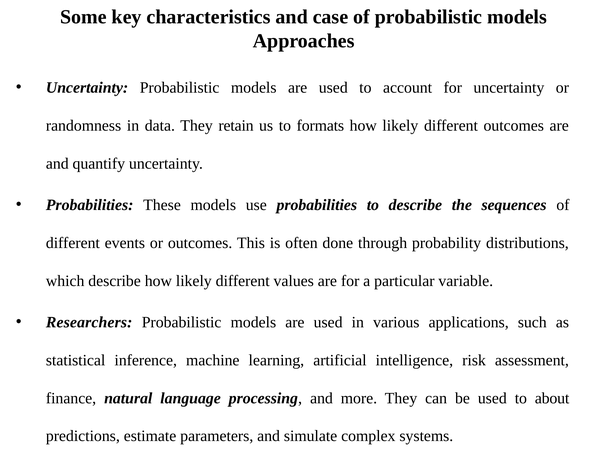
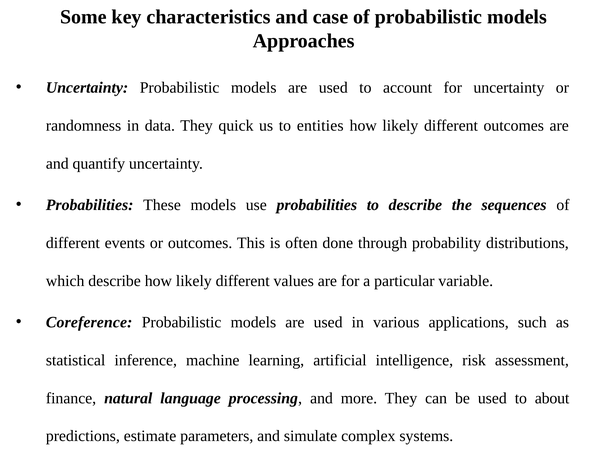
retain: retain -> quick (236, 125)
formats: formats -> entities (320, 125)
Researchers: Researchers -> Coreference (89, 322)
